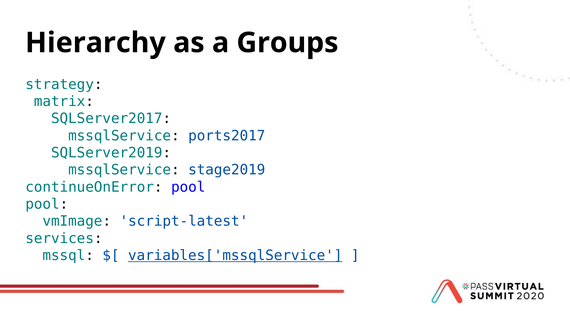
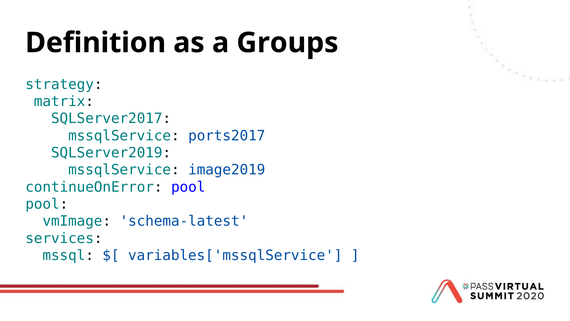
Hierarchy: Hierarchy -> Definition (96, 43)
stage2019: stage2019 -> image2019 (227, 170)
script-latest: script-latest -> schema-latest (184, 221)
variables['mssqlService underline: present -> none (235, 255)
